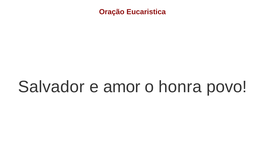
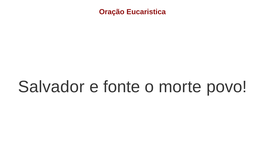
amor: amor -> fonte (122, 87)
honra: honra -> morte (180, 87)
